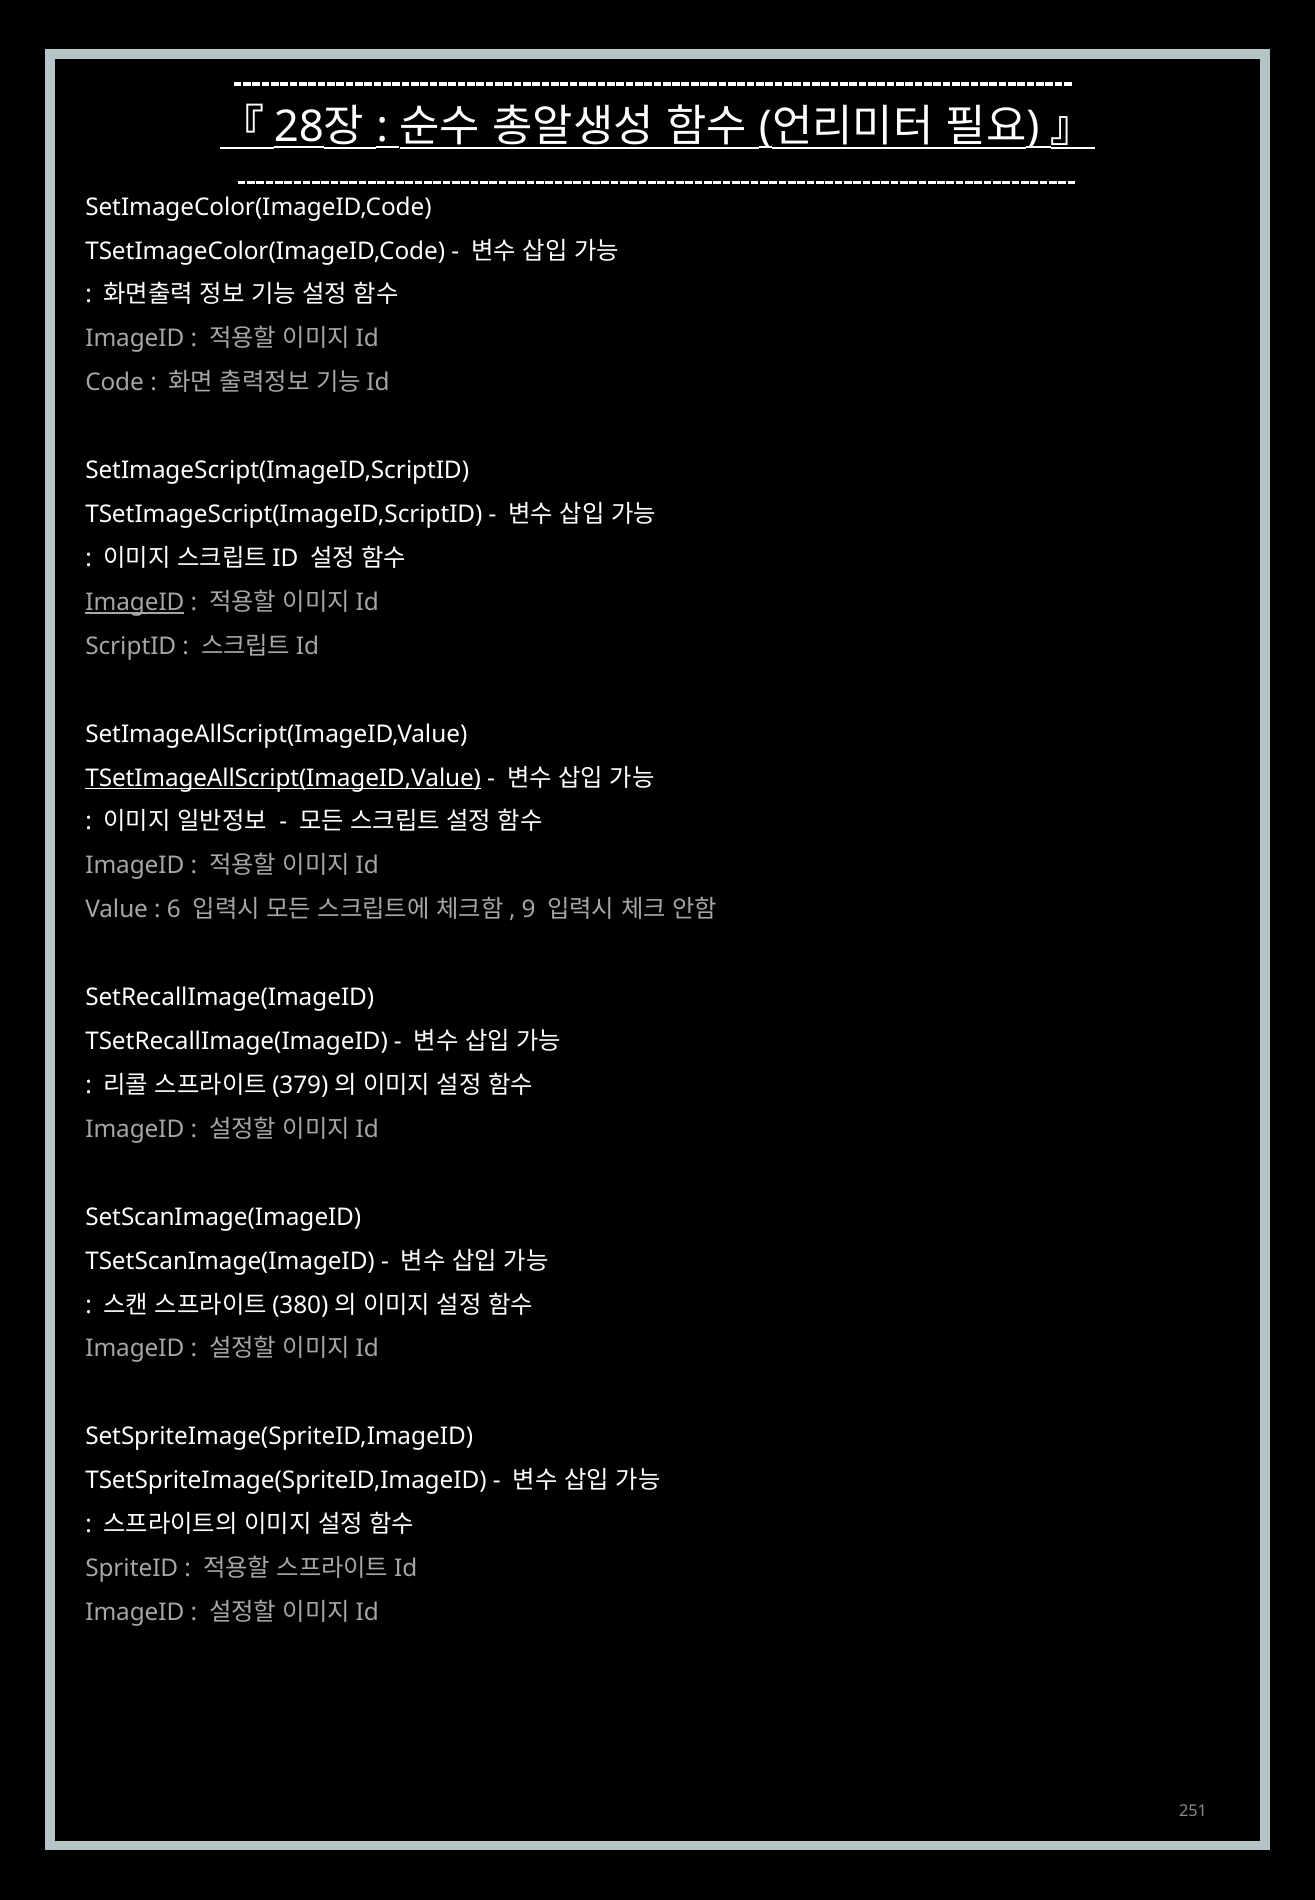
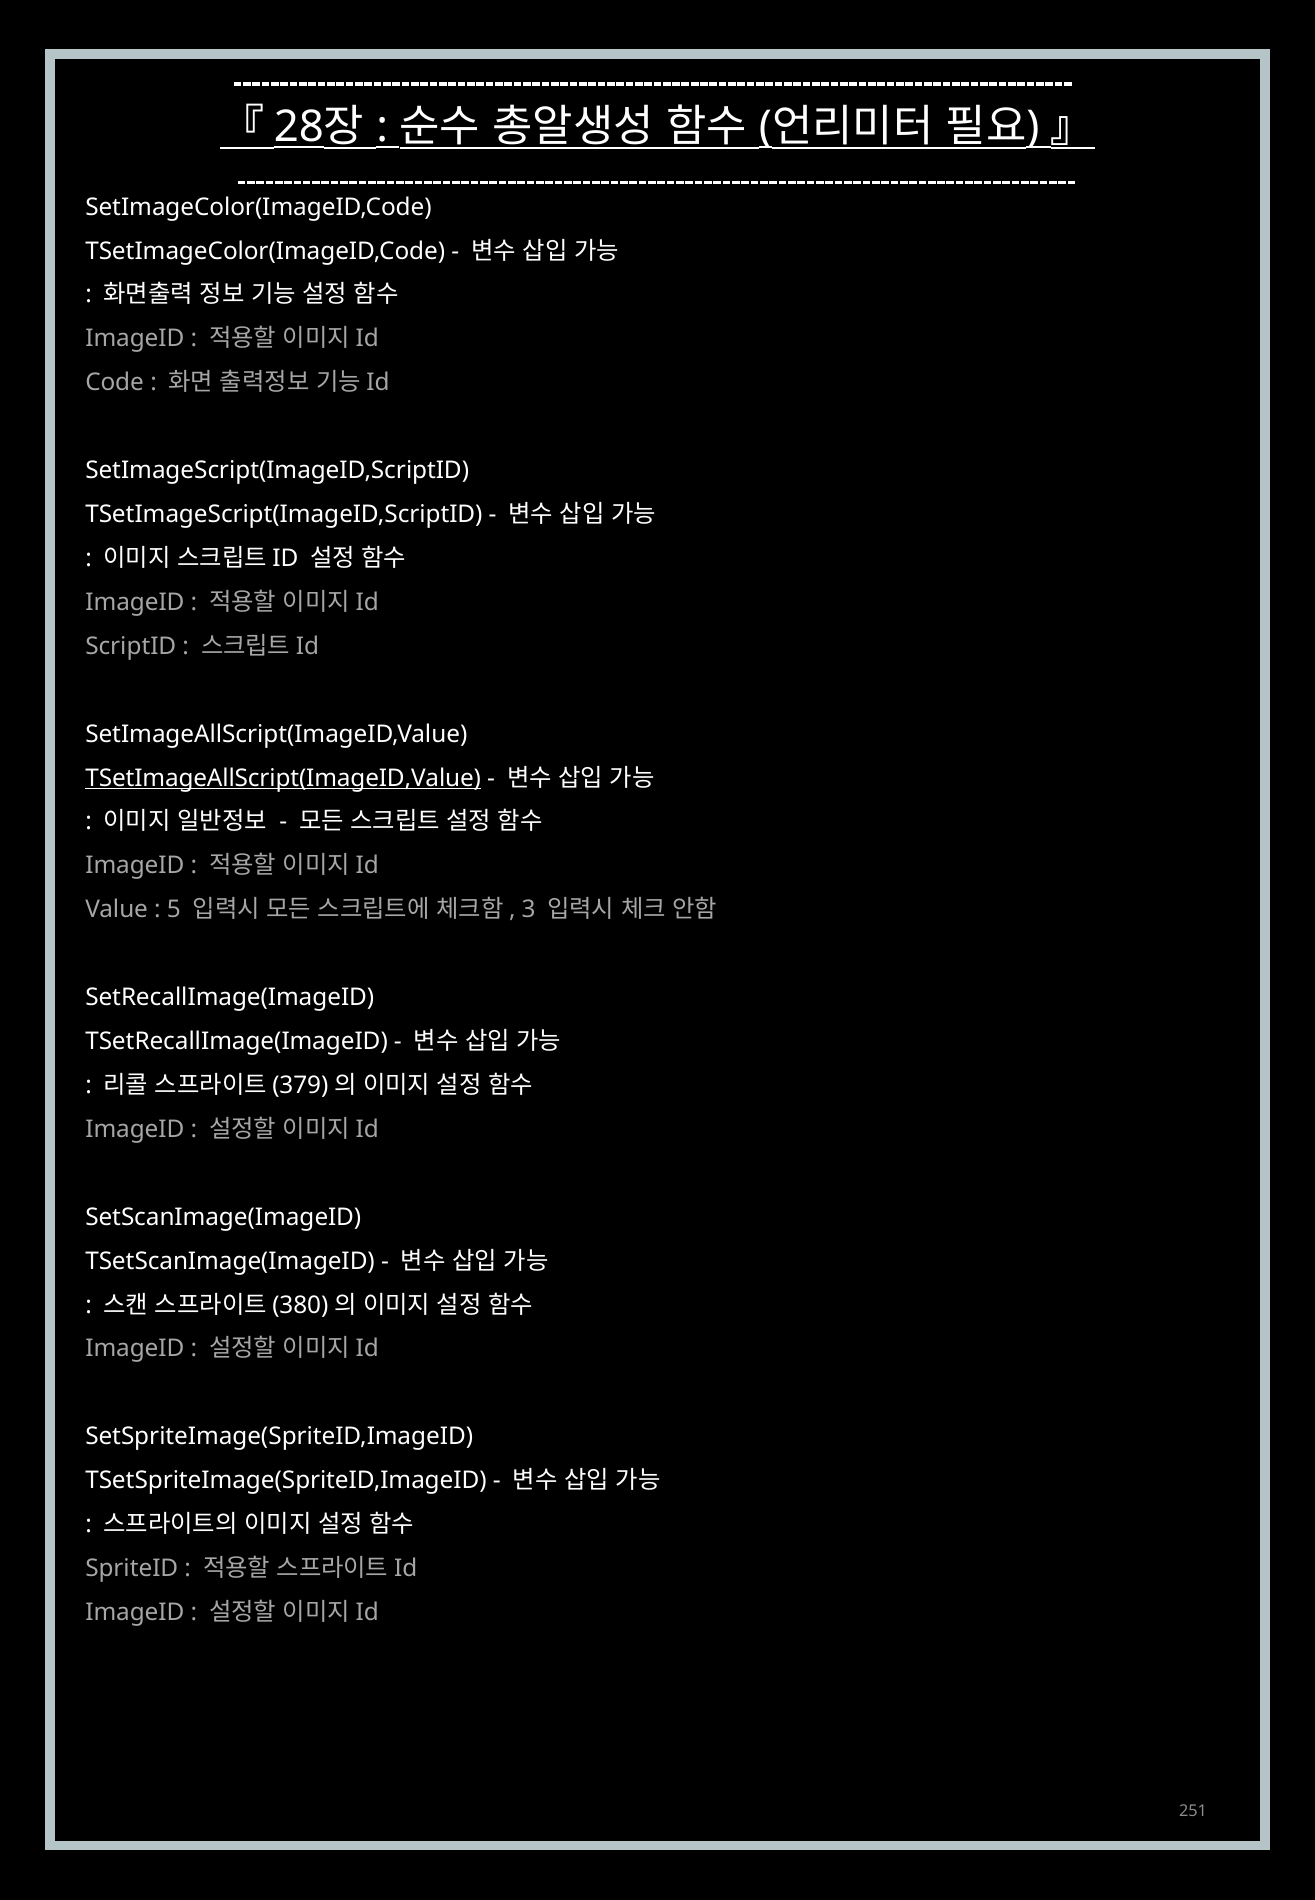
ImageID underline: present -> none (135, 602)
6: 6 -> 5 (174, 909)
9: 9 -> 3 (529, 909)
